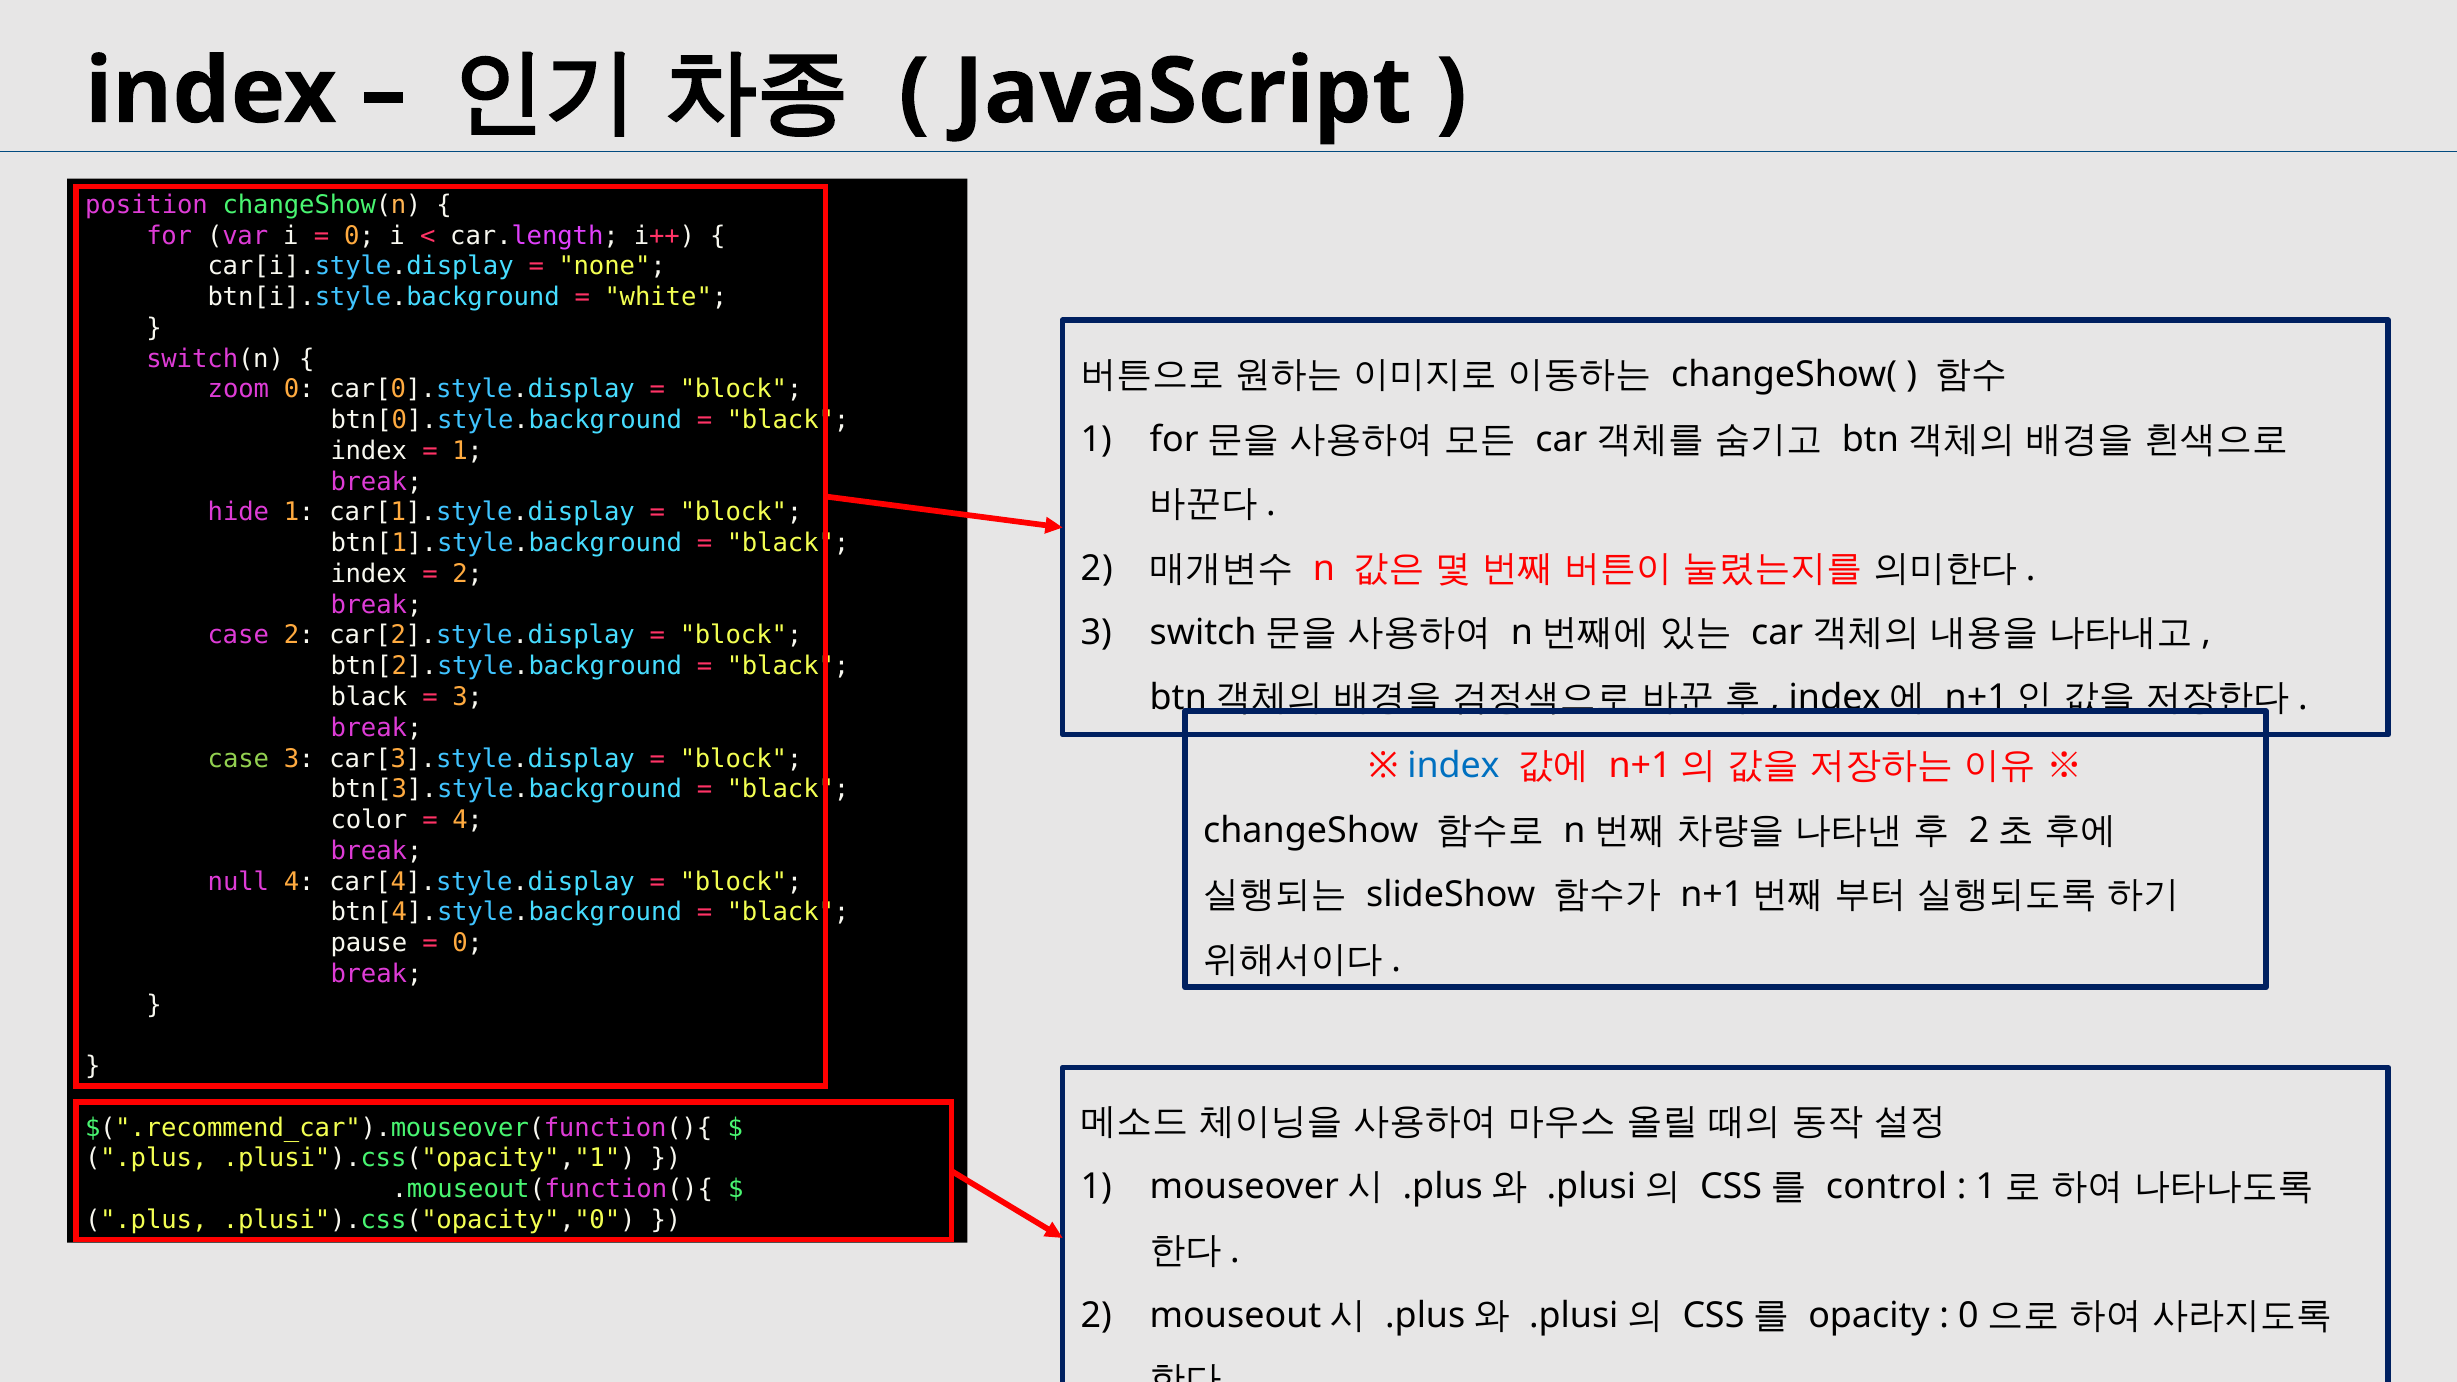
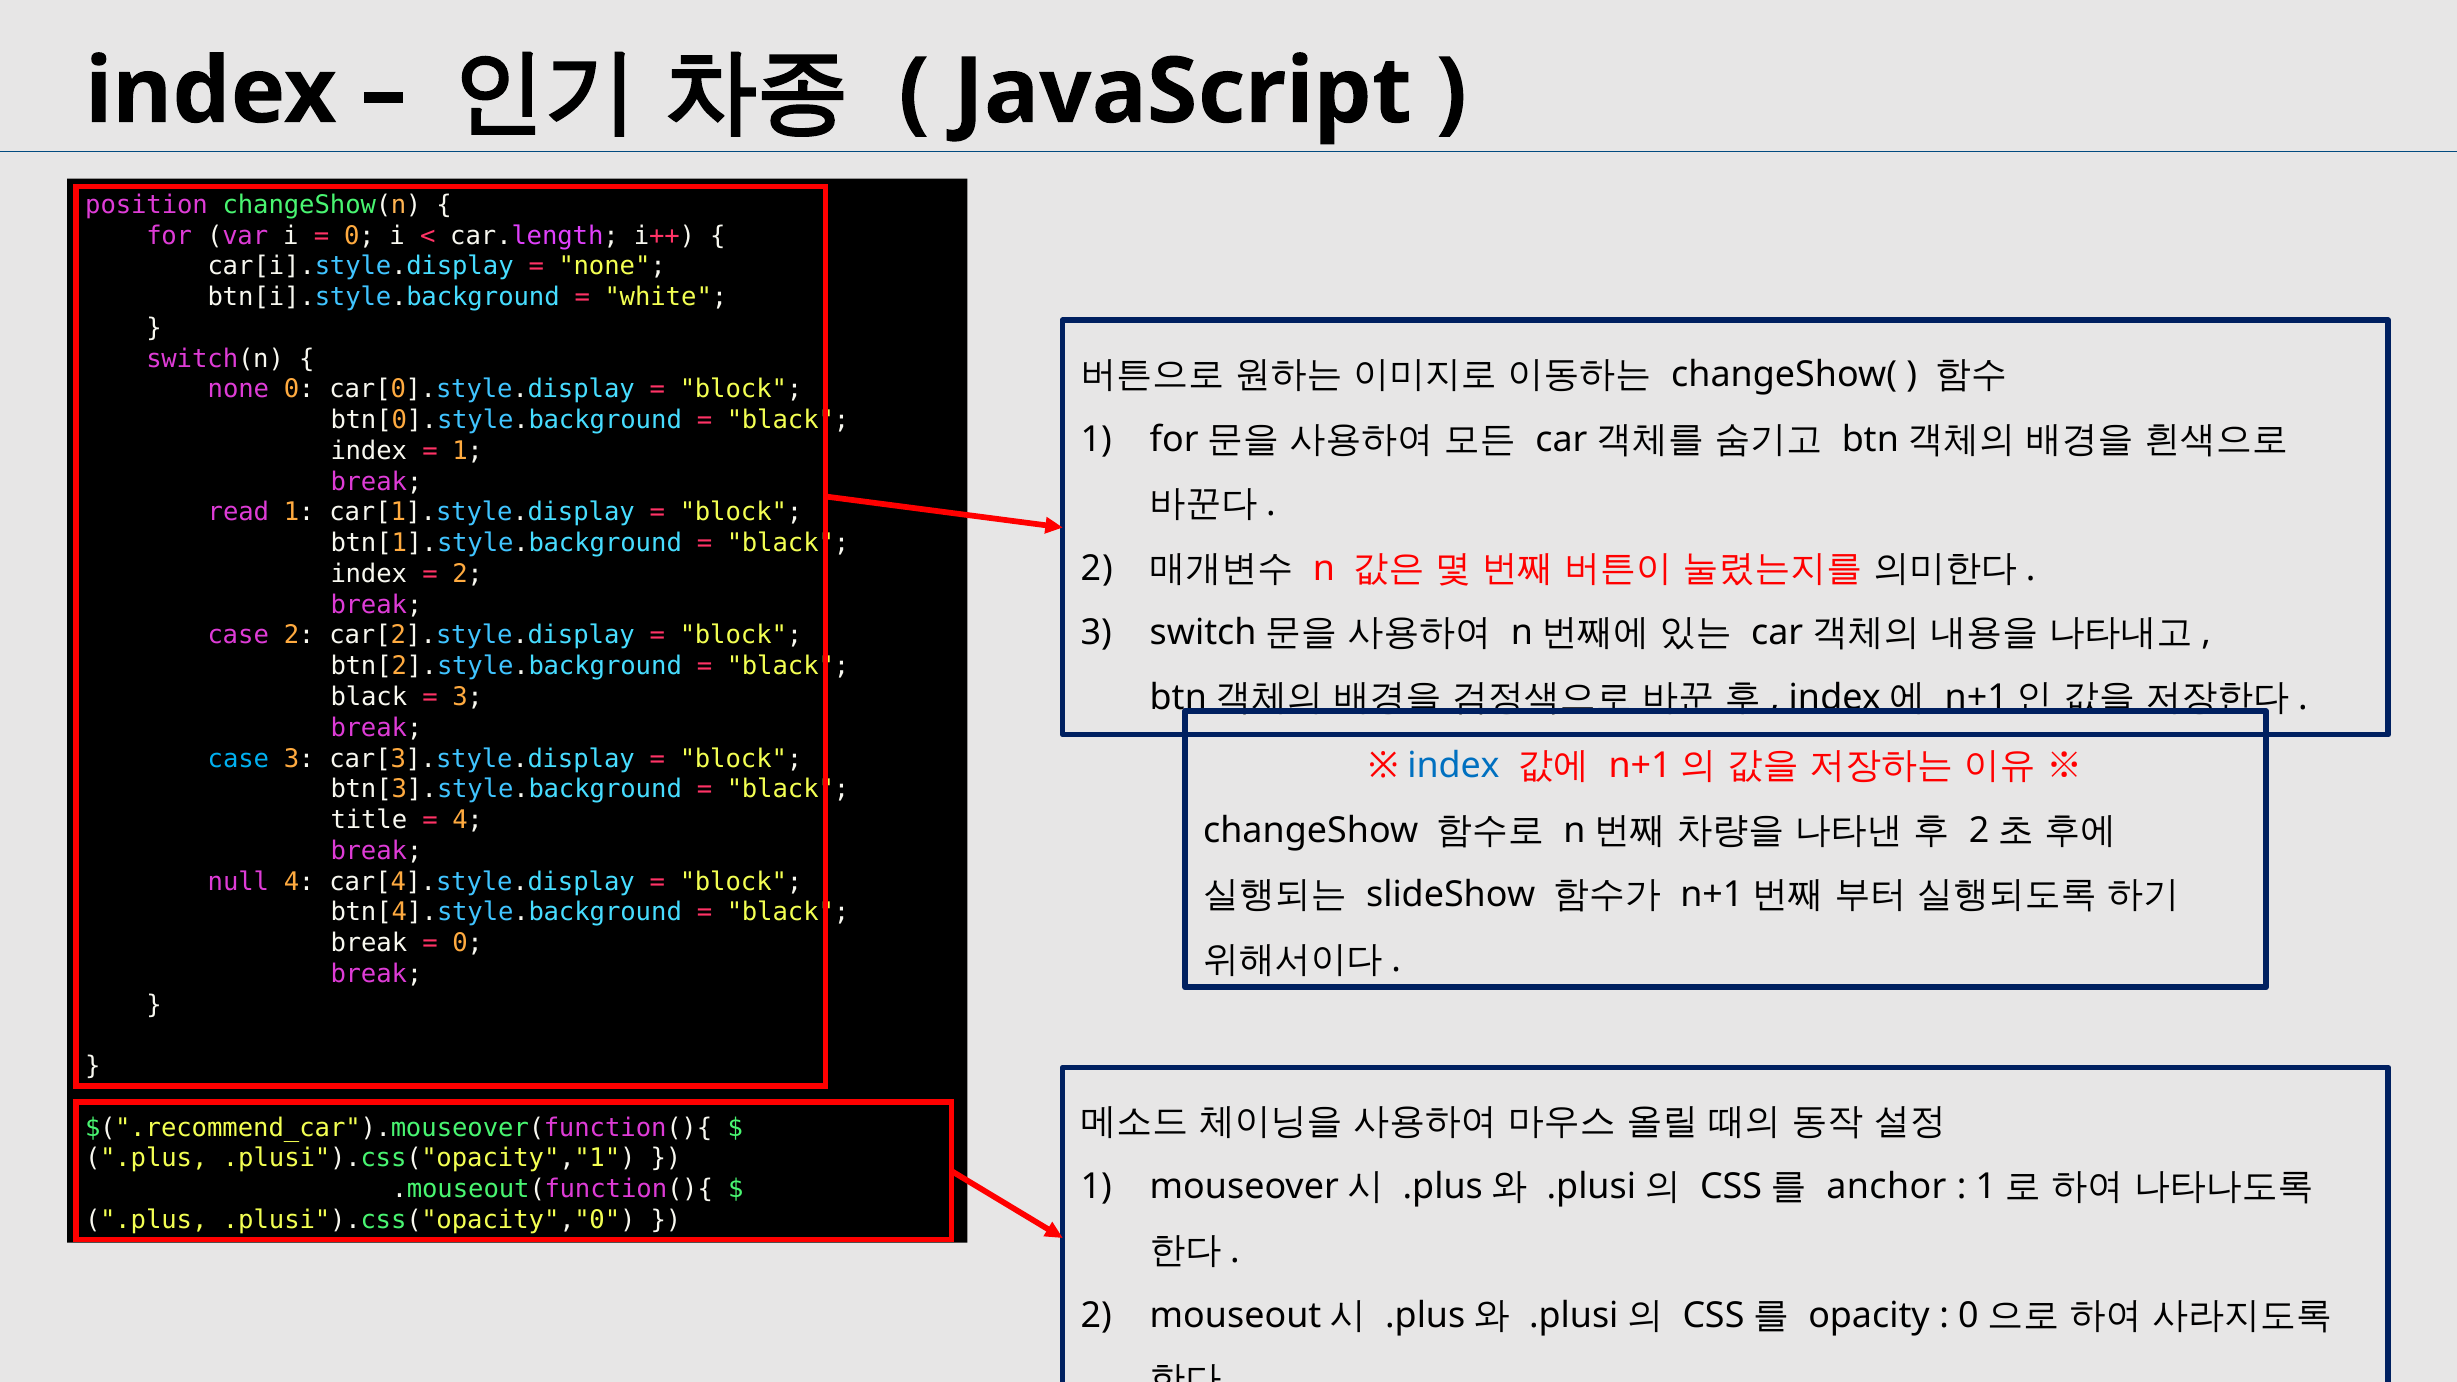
zoom: zoom -> none (238, 389)
hide: hide -> read (238, 513)
case colour: light green -> light blue (238, 759)
color: color -> title (369, 820)
pause: pause -> break (369, 943)
control: control -> anchor (1886, 1187)
